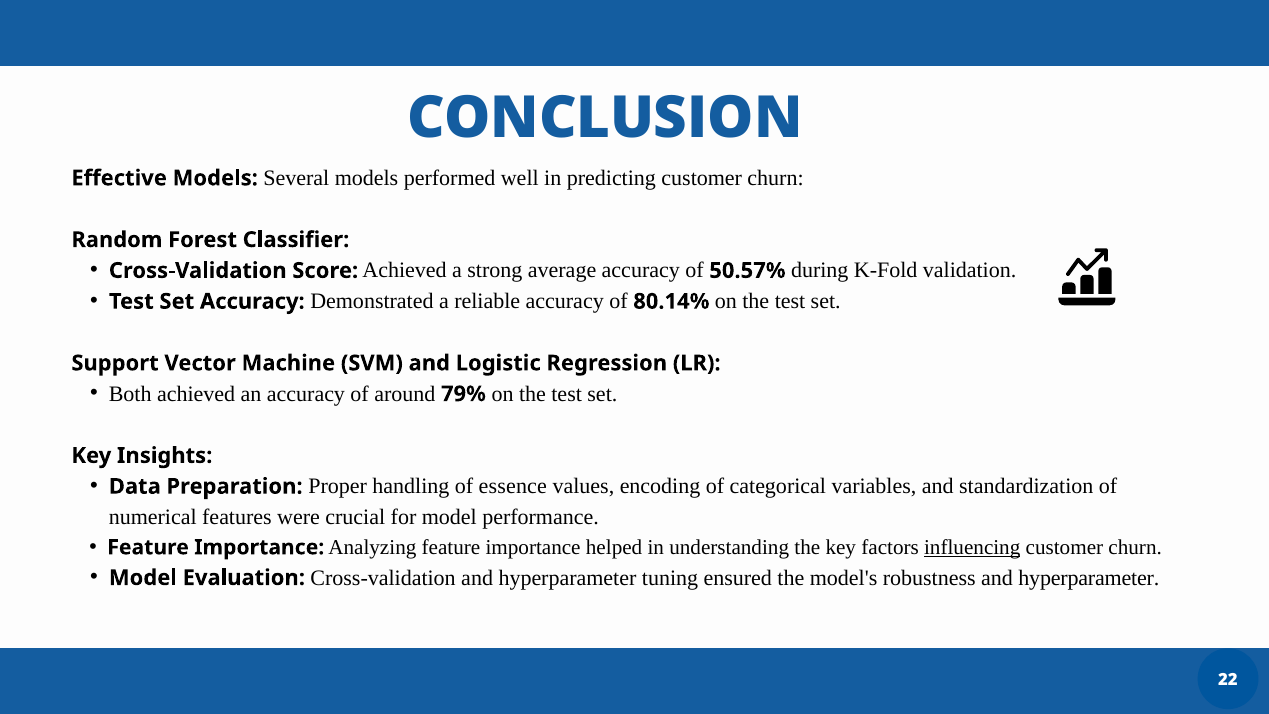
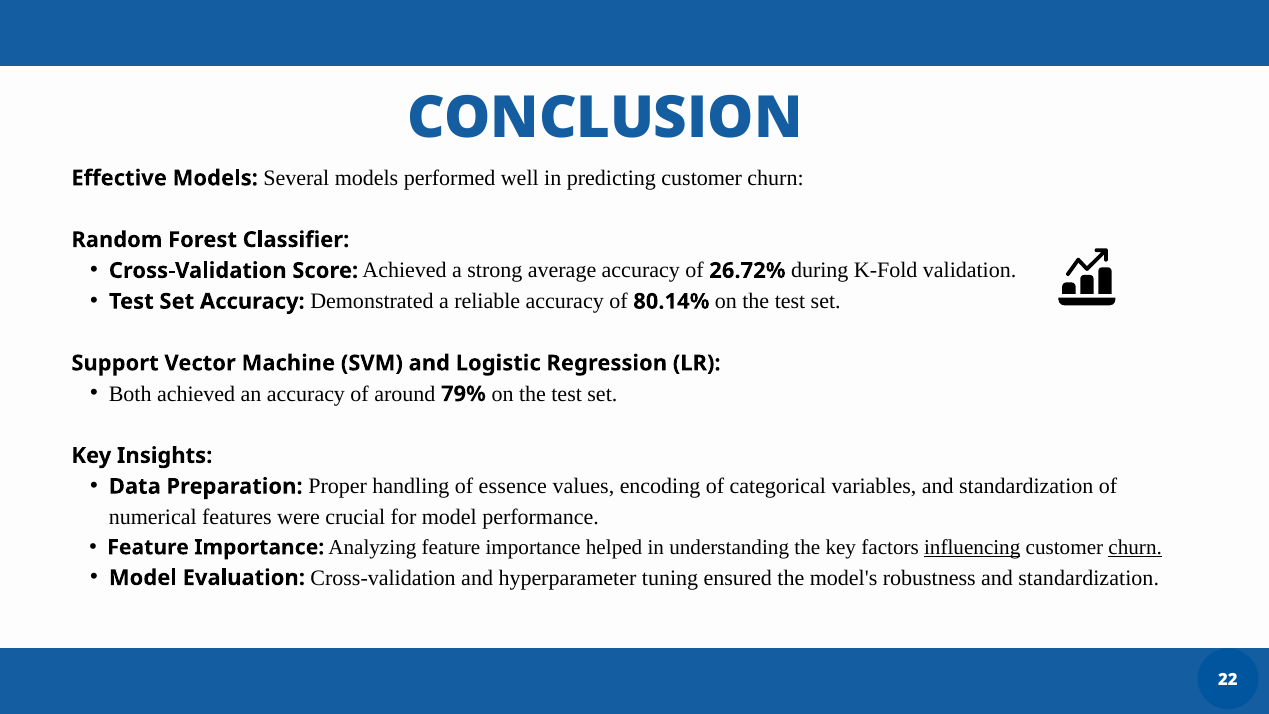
50.57%: 50.57% -> 26.72% (747, 271)
churn underline: none -> present (1135, 547)
robustness and hyperparameter: hyperparameter -> standardization (1089, 578)
